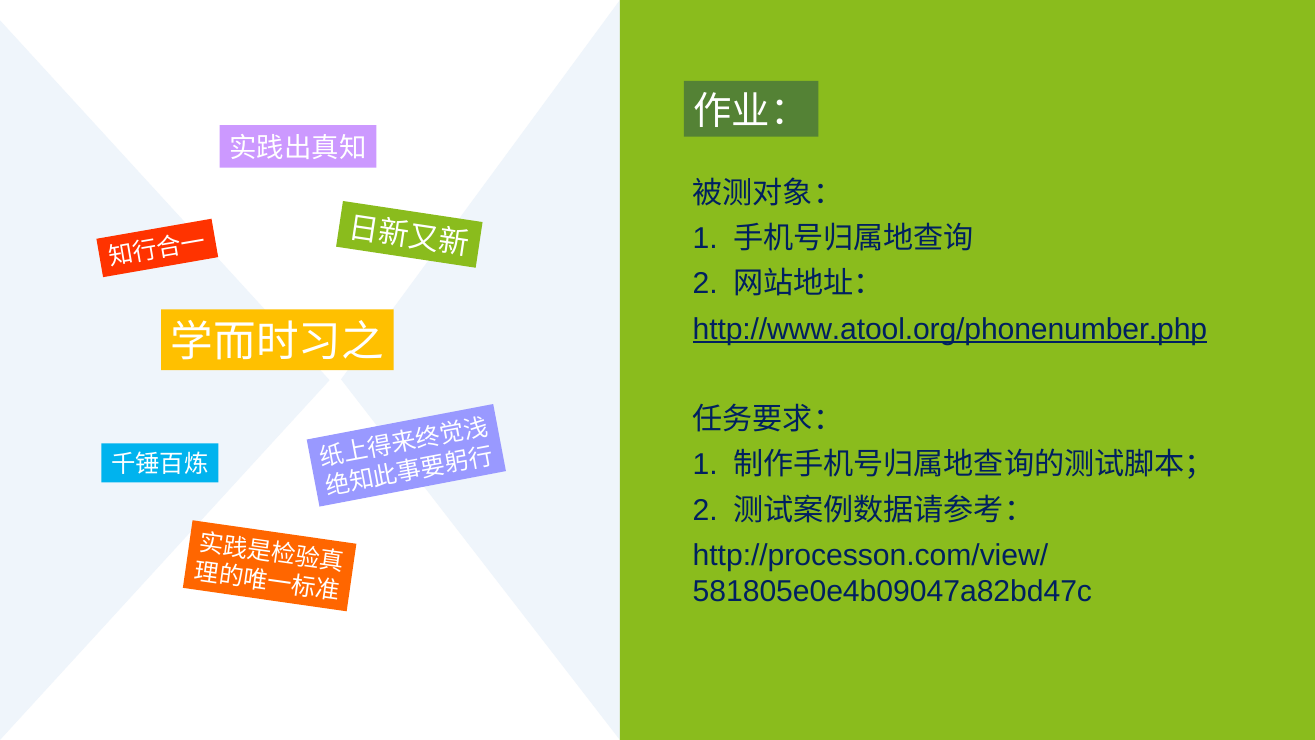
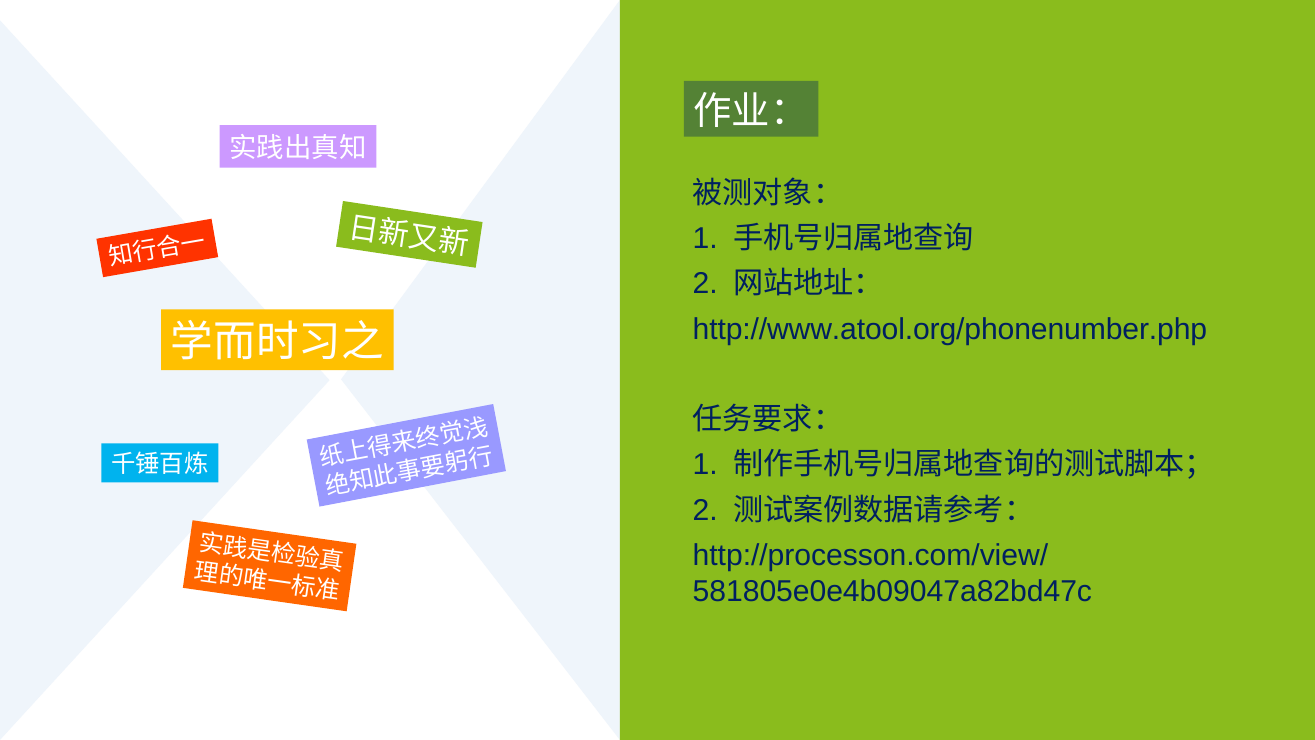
http://www.atool.org/phonenumber.php underline: present -> none (950, 329)
